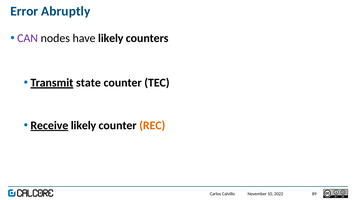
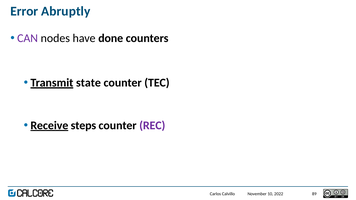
have likely: likely -> done (111, 38)
likely: likely -> steps (83, 126)
REC colour: orange -> purple (152, 126)
